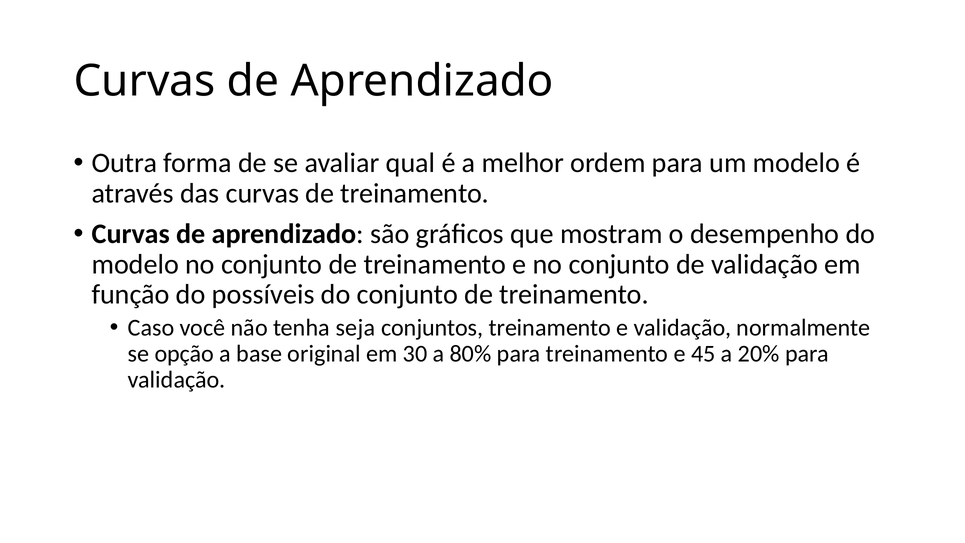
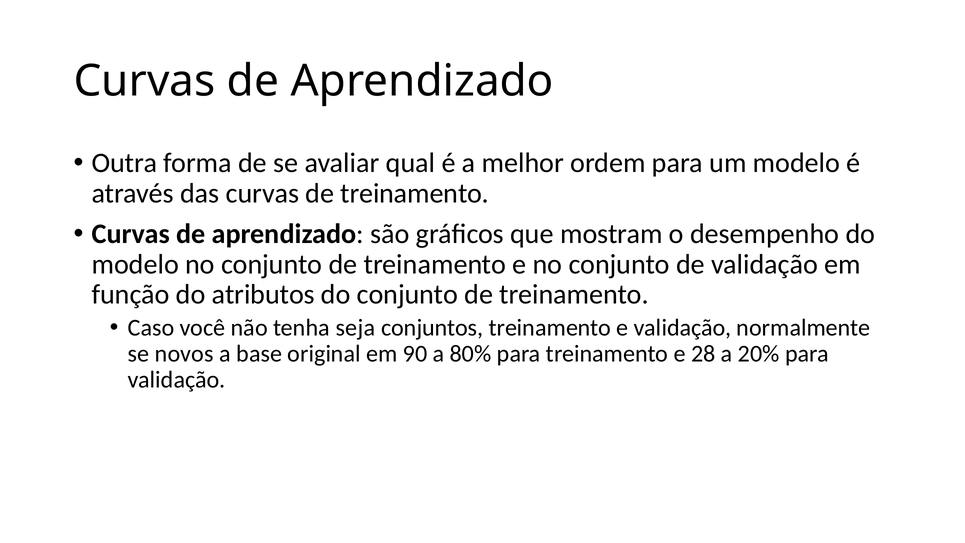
possíveis: possíveis -> atributos (263, 295)
opção: opção -> novos (184, 354)
30: 30 -> 90 (415, 354)
45: 45 -> 28 (703, 354)
